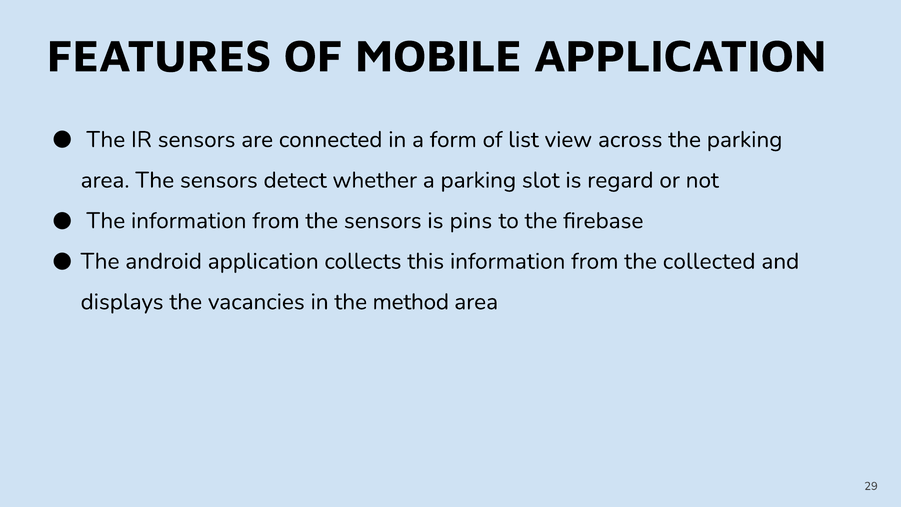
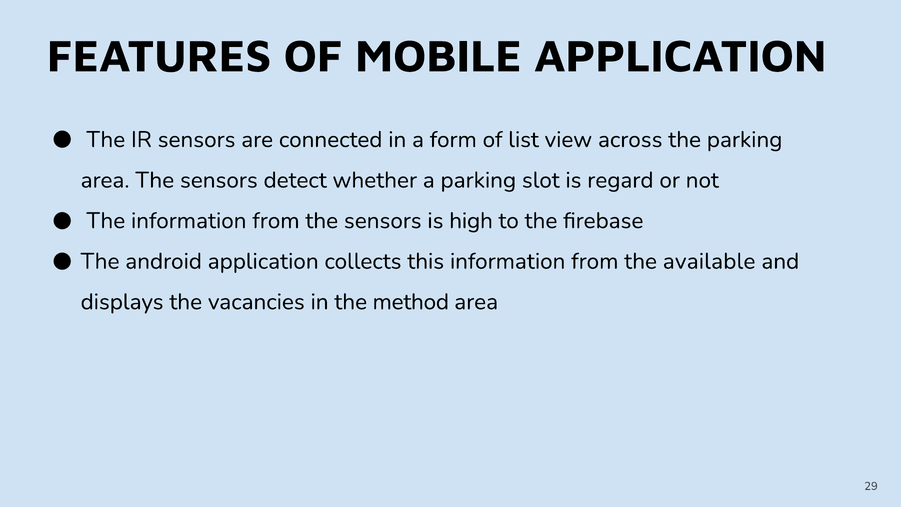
pins: pins -> high (471, 221)
collected: collected -> available (709, 261)
